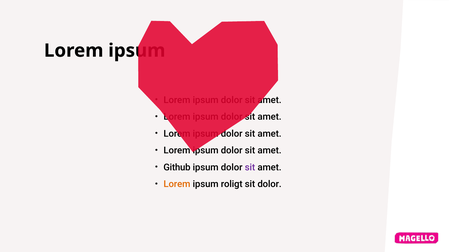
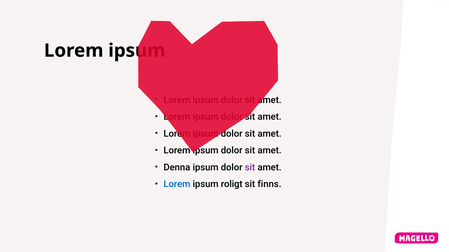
Github: Github -> Denna (177, 168)
Lorem colour: orange -> blue (177, 185)
sit dolor: dolor -> finns (269, 185)
